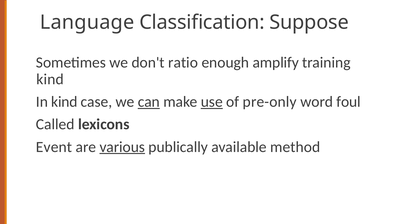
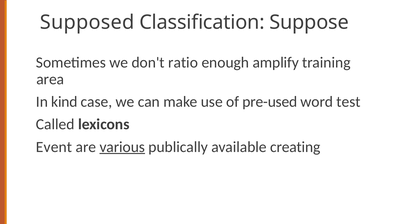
Language: Language -> Supposed (87, 22)
kind: kind -> area (50, 79)
can underline: present -> none (149, 102)
use underline: present -> none (212, 102)
pre-only: pre-only -> pre-used (270, 102)
foul: foul -> test (348, 102)
method: method -> creating (295, 147)
